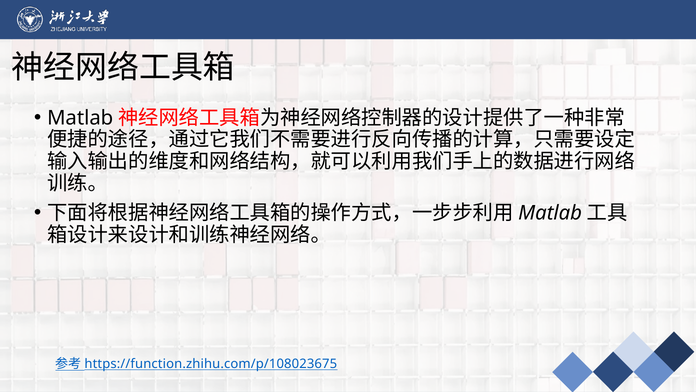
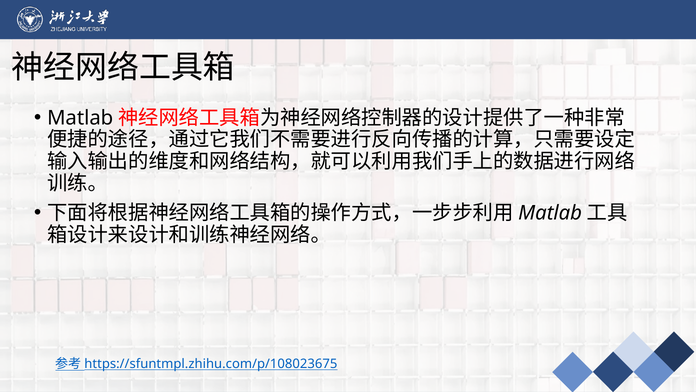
https://function.zhihu.com/p/108023675: https://function.zhihu.com/p/108023675 -> https://sfuntmpl.zhihu.com/p/108023675 (211, 363)
